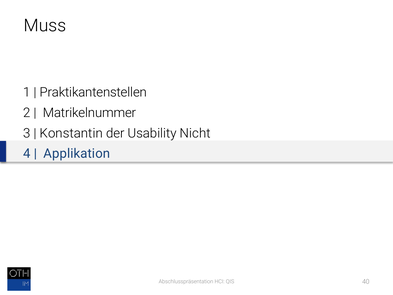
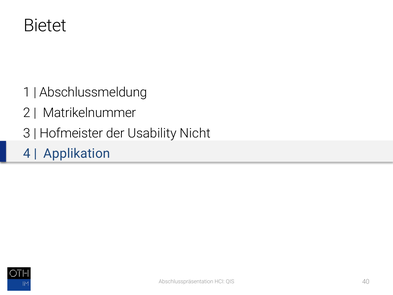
Muss: Muss -> Bietet (45, 25)
Praktikantenstellen: Praktikantenstellen -> Abschlussmeldung (93, 92)
Konstantin: Konstantin -> Hofmeister (71, 133)
